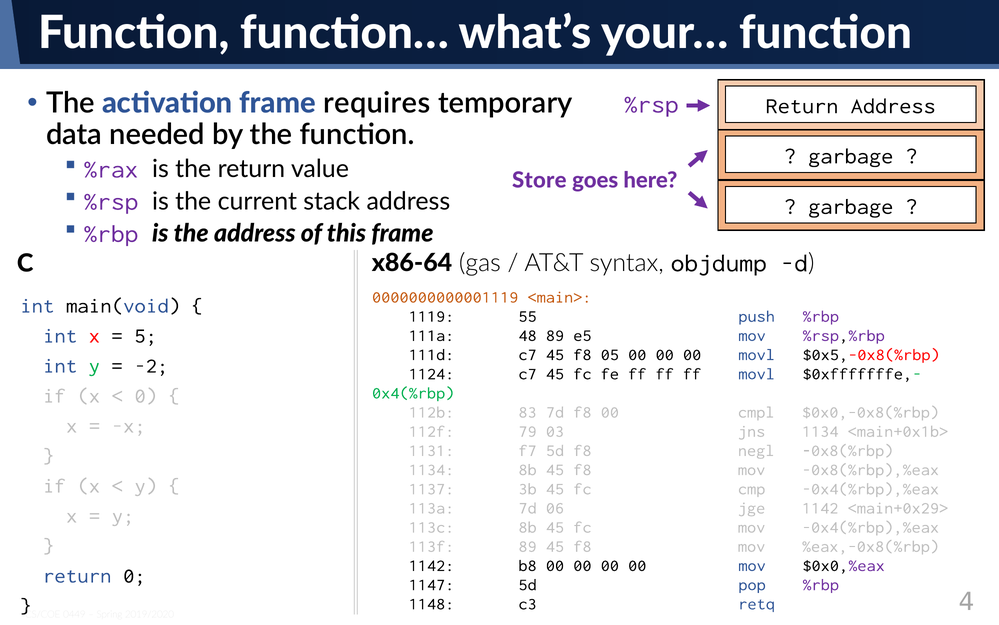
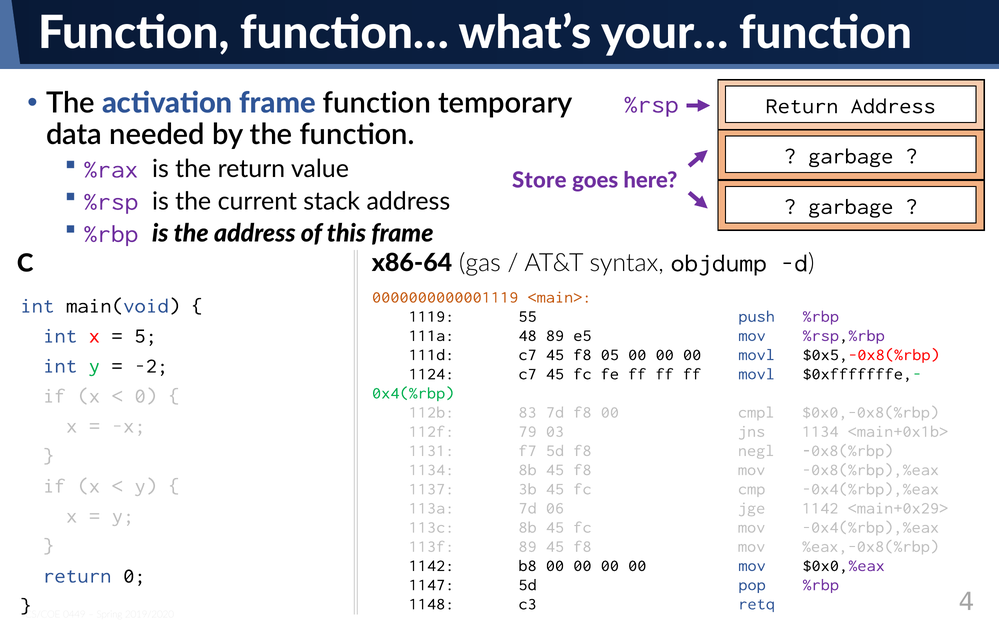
frame requires: requires -> function (377, 103)
